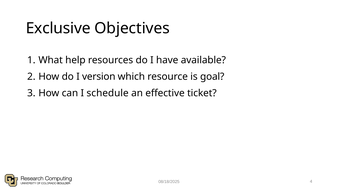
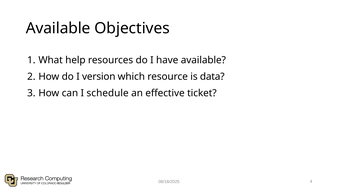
Exclusive: Exclusive -> Available (58, 28)
goal: goal -> data (212, 77)
